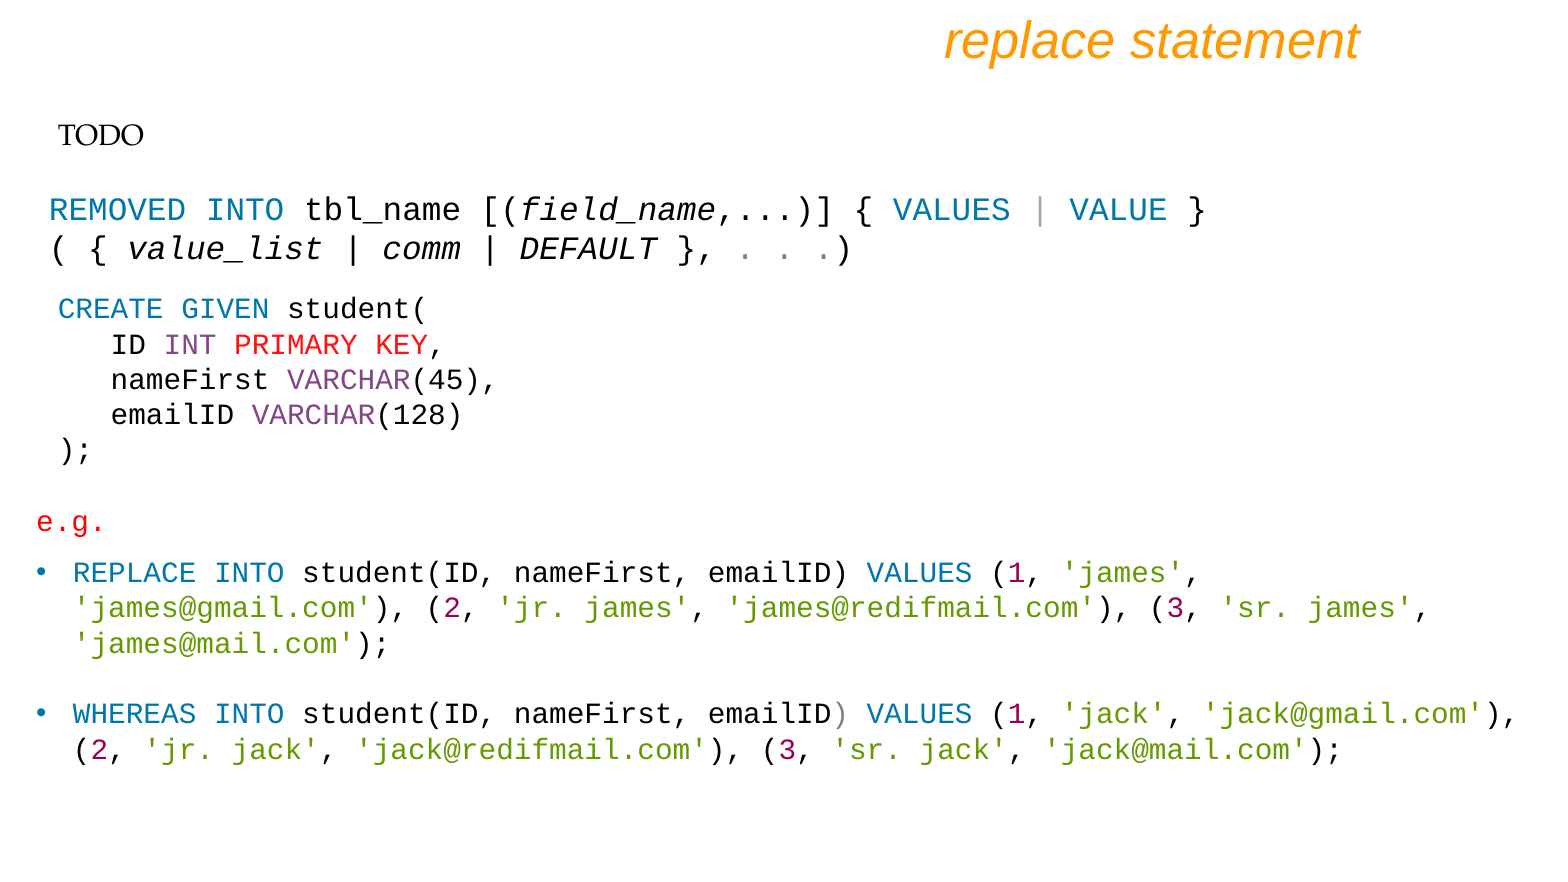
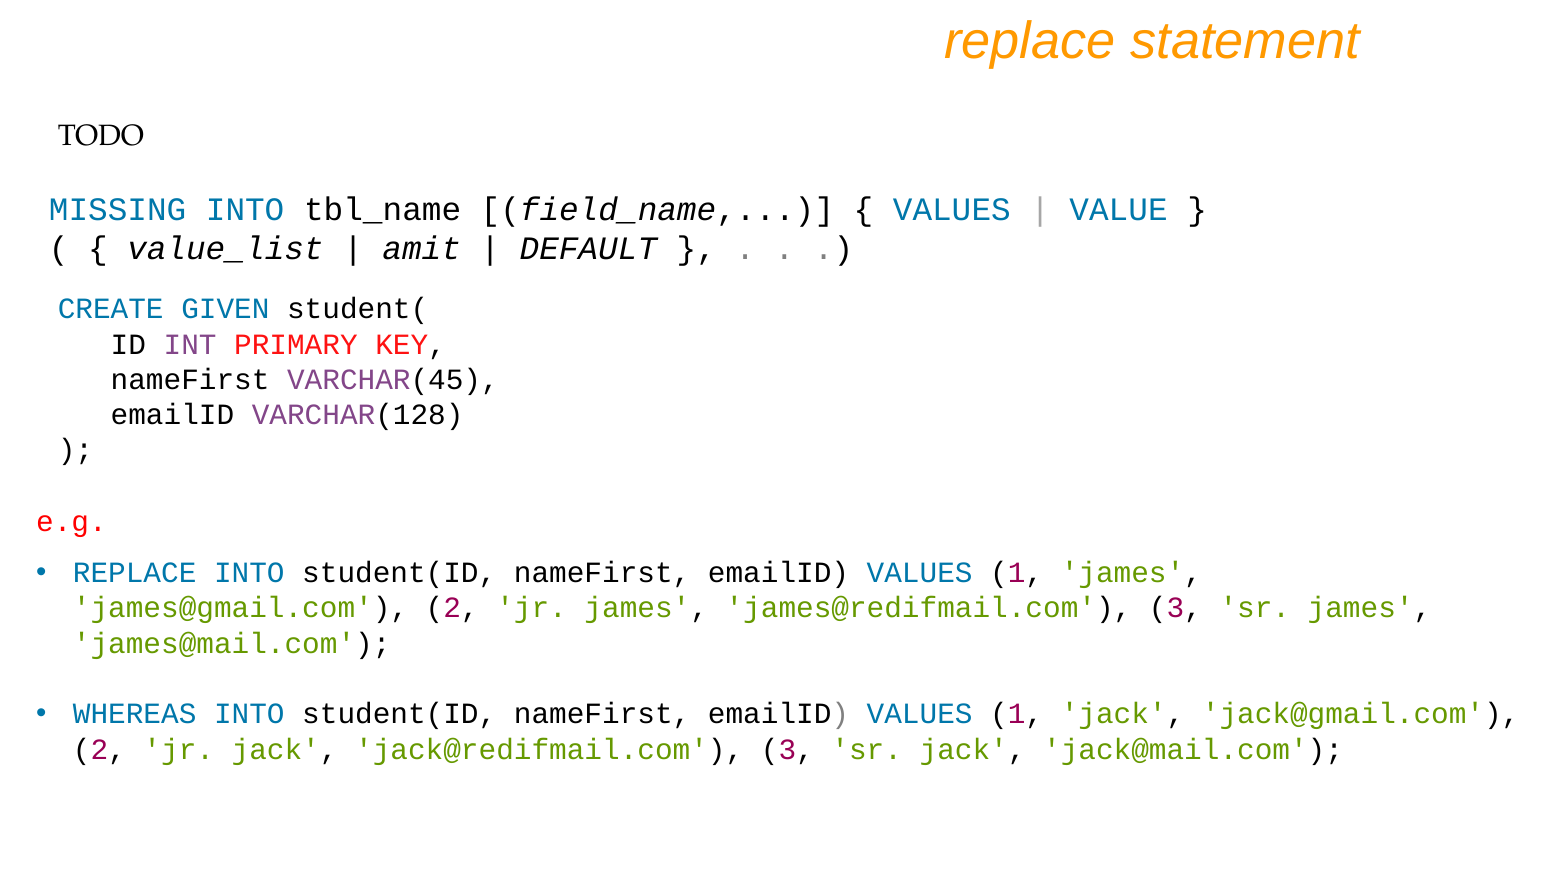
REMOVED: REMOVED -> MISSING (118, 209)
comm: comm -> amit (422, 249)
